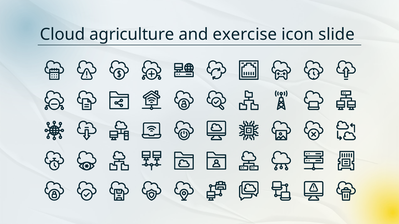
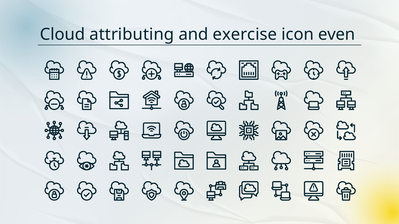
agriculture: agriculture -> attributing (132, 35)
slide: slide -> even (337, 35)
